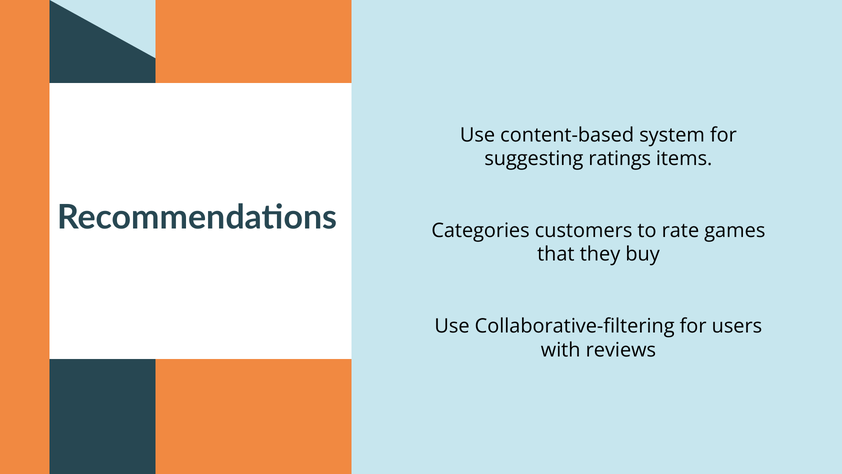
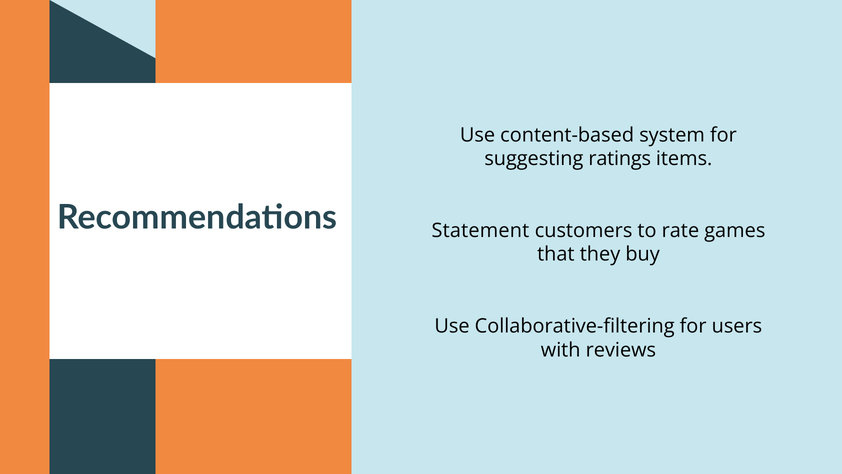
Categories: Categories -> Statement (480, 230)
